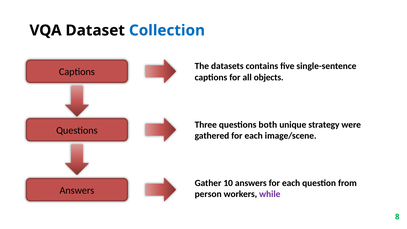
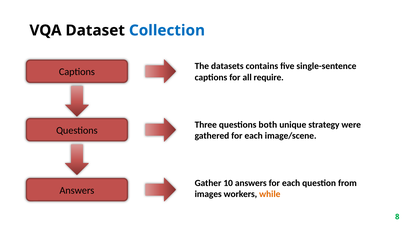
objects: objects -> require (269, 77)
person: person -> images (208, 194)
while colour: purple -> orange (270, 194)
